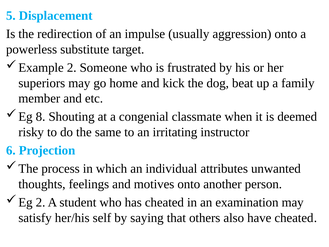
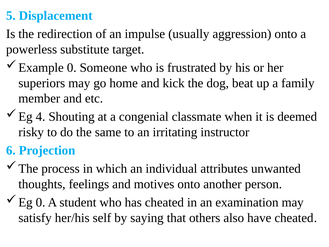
2: 2 -> 0 (72, 68)
8: 8 -> 4 (41, 117)
2: 2 -> 0 (41, 202)
